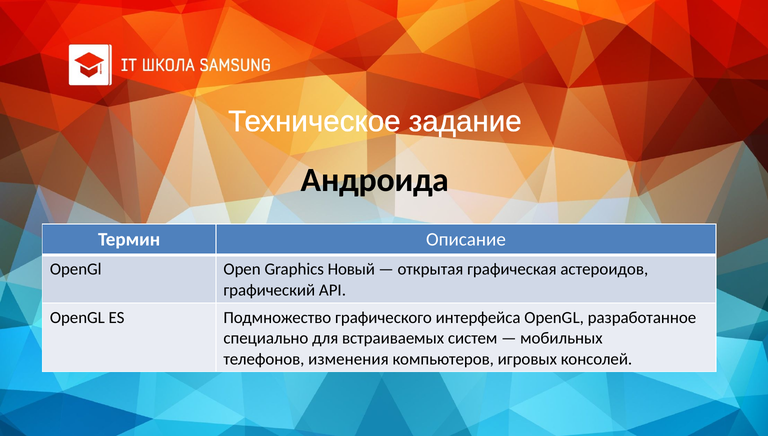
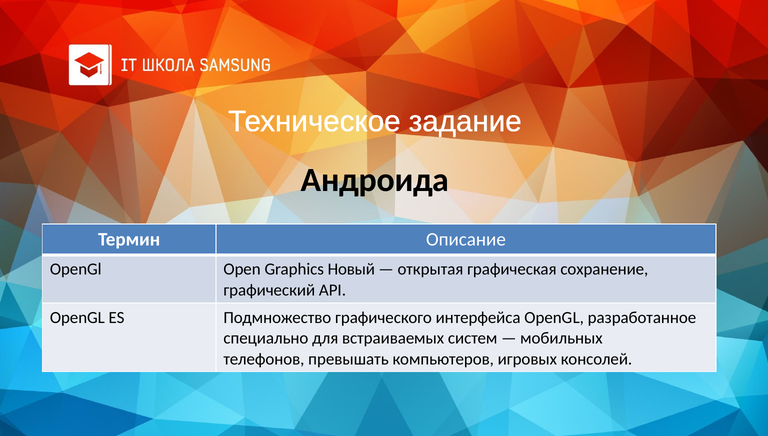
астероидов: астероидов -> сохранение (604, 269)
изменения: изменения -> превышать (348, 359)
